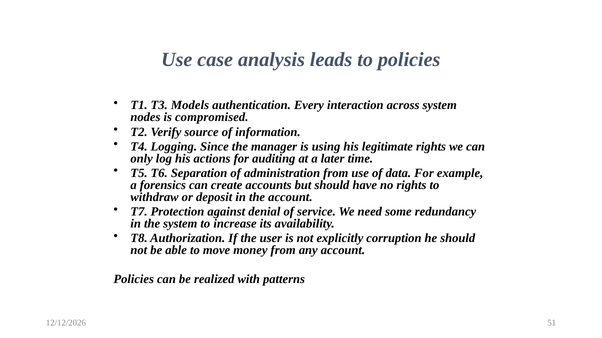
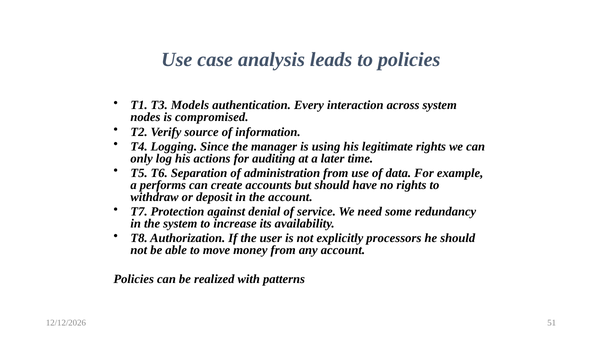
forensics: forensics -> performs (163, 185)
corruption: corruption -> processors (394, 239)
